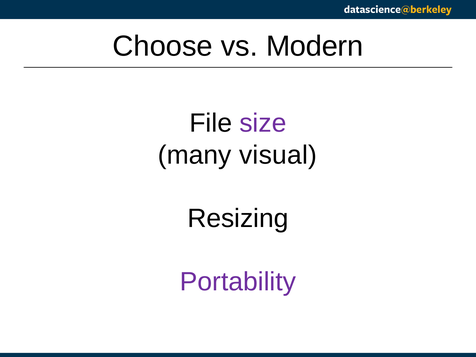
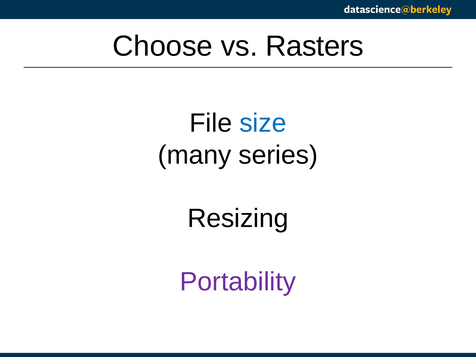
Modern: Modern -> Rasters (315, 46)
size colour: purple -> blue (263, 123)
visual: visual -> series (278, 155)
